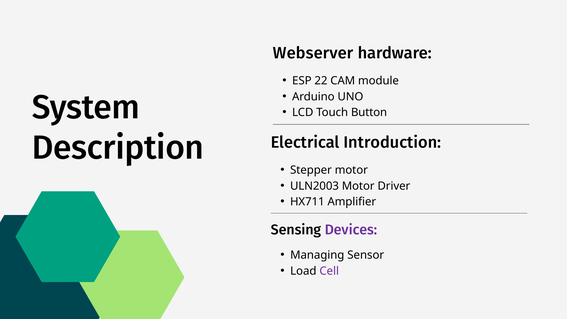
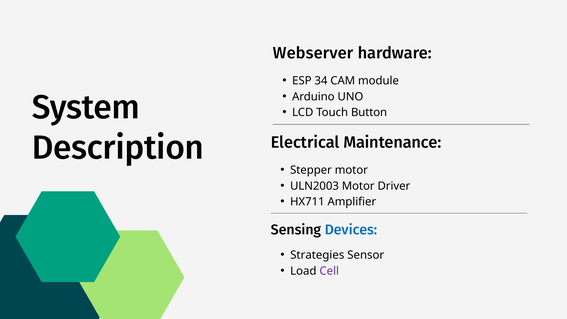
22: 22 -> 34 (321, 81)
Introduction: Introduction -> Maintenance (392, 143)
Devices colour: purple -> blue (351, 230)
Managing: Managing -> Strategies (317, 255)
